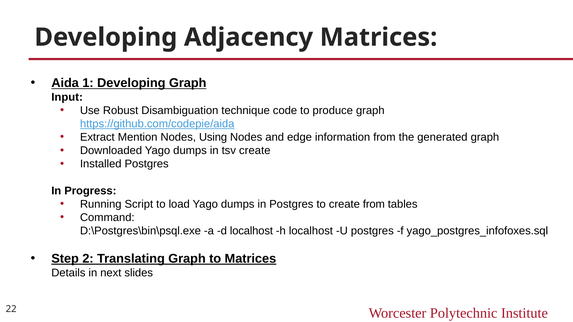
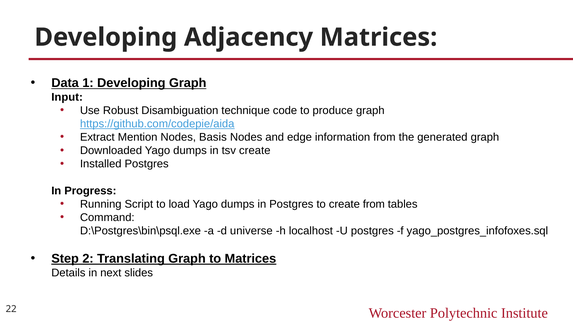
Aida: Aida -> Data (65, 83)
Using: Using -> Basis (213, 137)
d localhost: localhost -> universe (251, 231)
